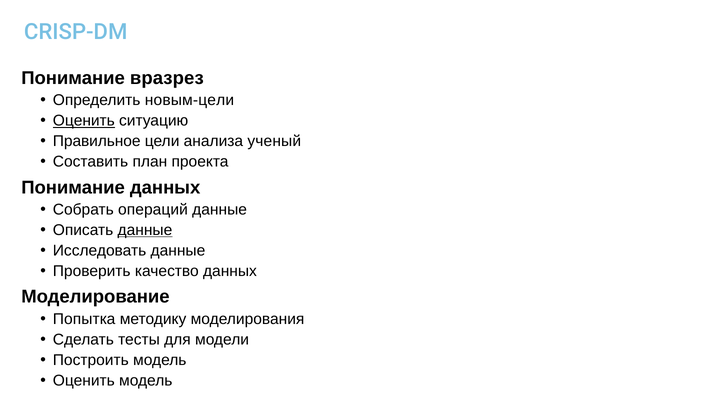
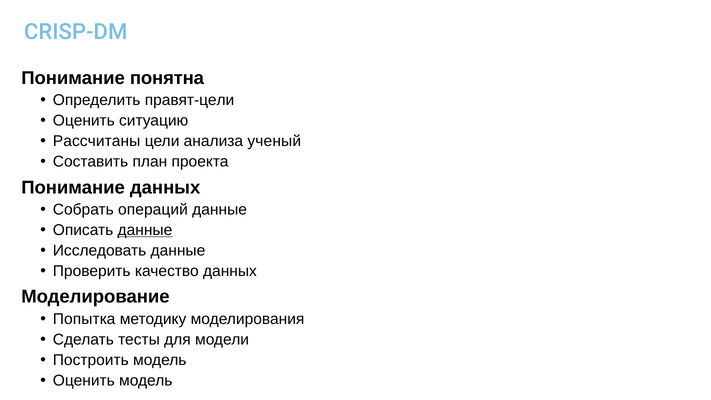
вразрез: вразрез -> понятна (167, 78)
новым-цели: новым-цели -> правят-цели (190, 100)
Оценить underline: present -> none (84, 121)
Правильное: Правильное -> Рассчитаны (97, 141)
